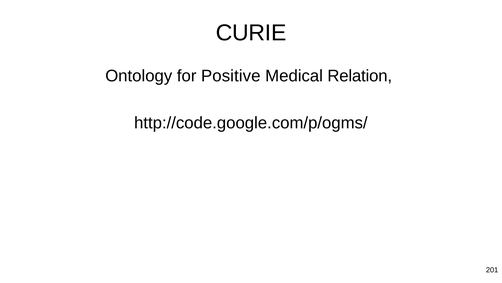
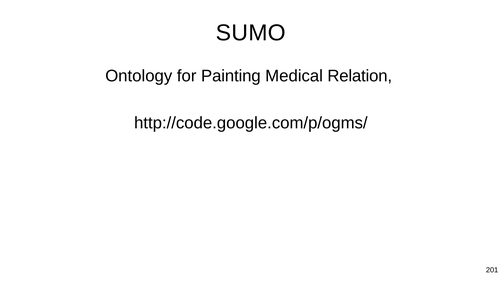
CURIE: CURIE -> SUMO (251, 33)
Positive: Positive -> Painting (231, 76)
